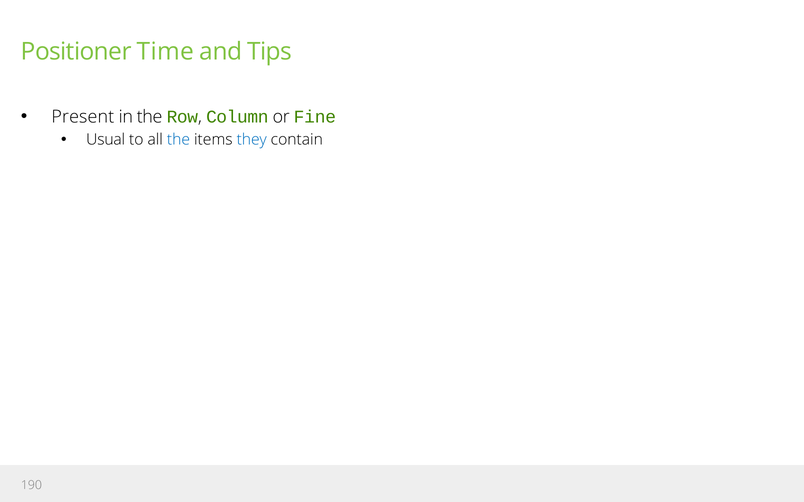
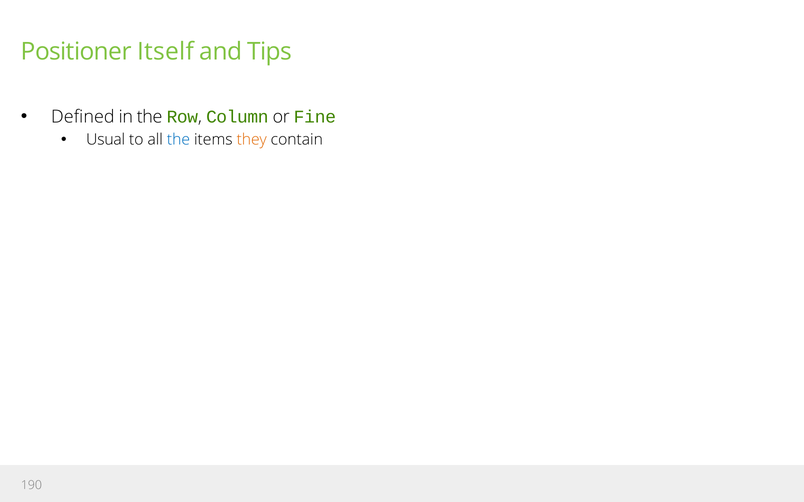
Time: Time -> Itself (165, 52)
Present: Present -> Defined (83, 117)
they colour: blue -> orange (252, 140)
